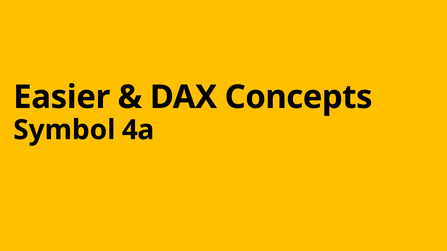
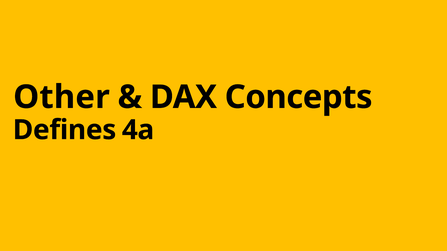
Easier: Easier -> Other (62, 97)
Symbol: Symbol -> Defines (65, 130)
